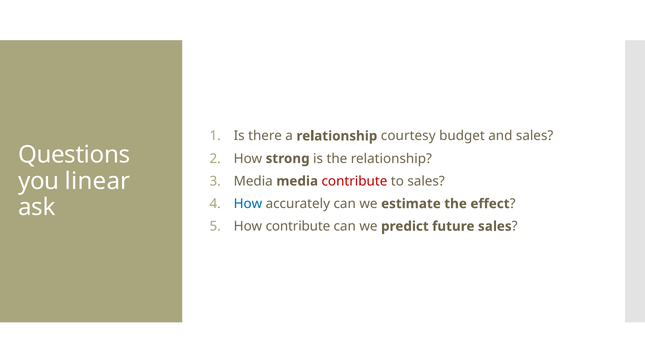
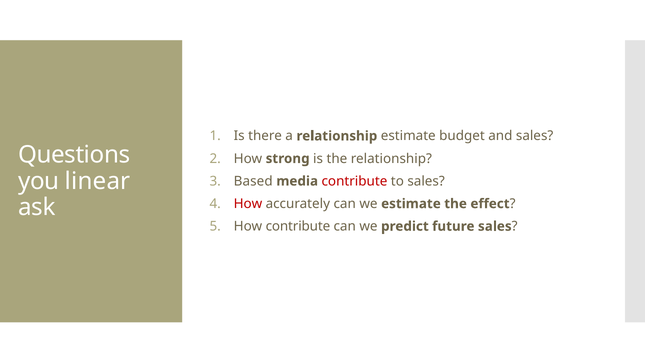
relationship courtesy: courtesy -> estimate (408, 136)
Media: Media -> Based (253, 181)
How colour: blue -> red (248, 204)
